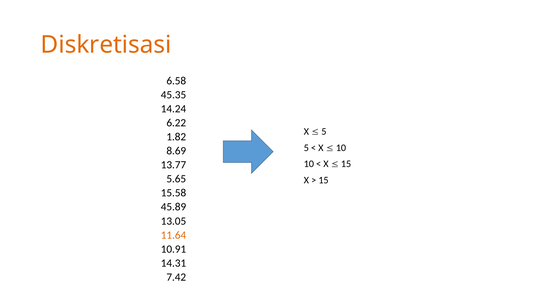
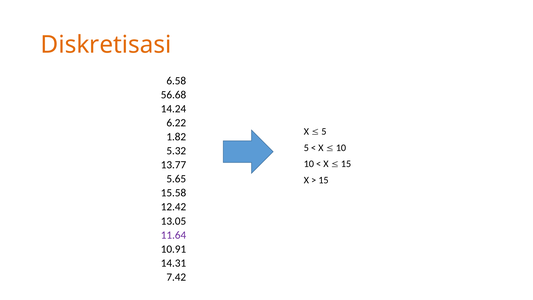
45.35: 45.35 -> 56.68 (173, 95)
8.69: 8.69 -> 5.32 (176, 151)
45.89: 45.89 -> 12.42 (173, 207)
11.64 colour: orange -> purple (173, 235)
